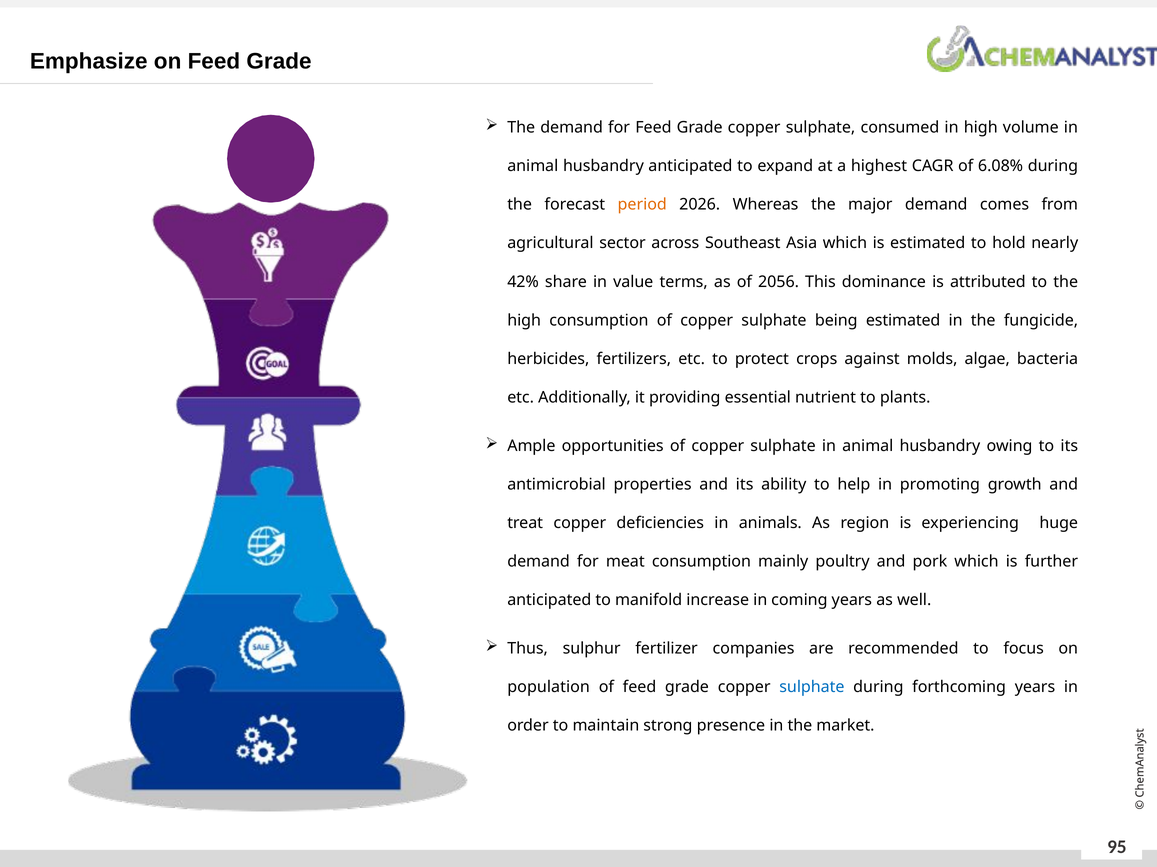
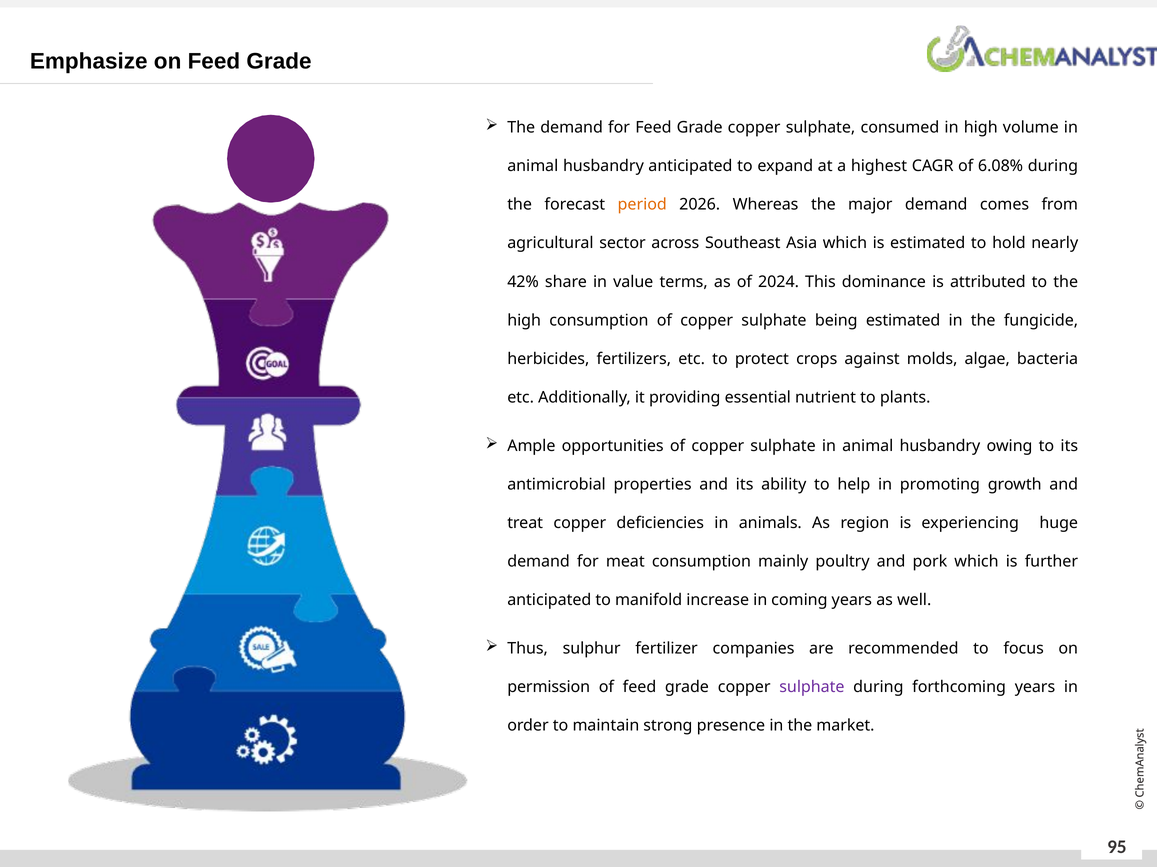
2056: 2056 -> 2024 (779, 282)
population: population -> permission (549, 688)
sulphate colour: blue -> purple (812, 688)
